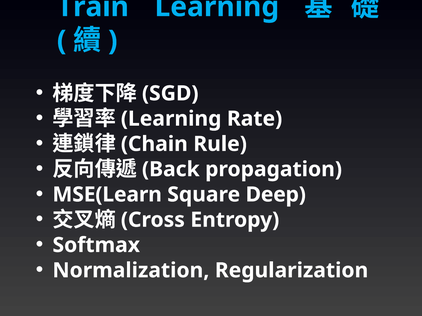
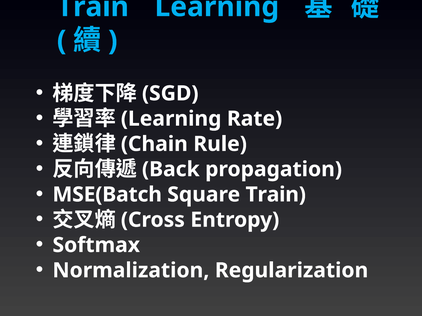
MSE(Learn: MSE(Learn -> MSE(Batch (107, 195)
Square Deep: Deep -> Train (276, 195)
